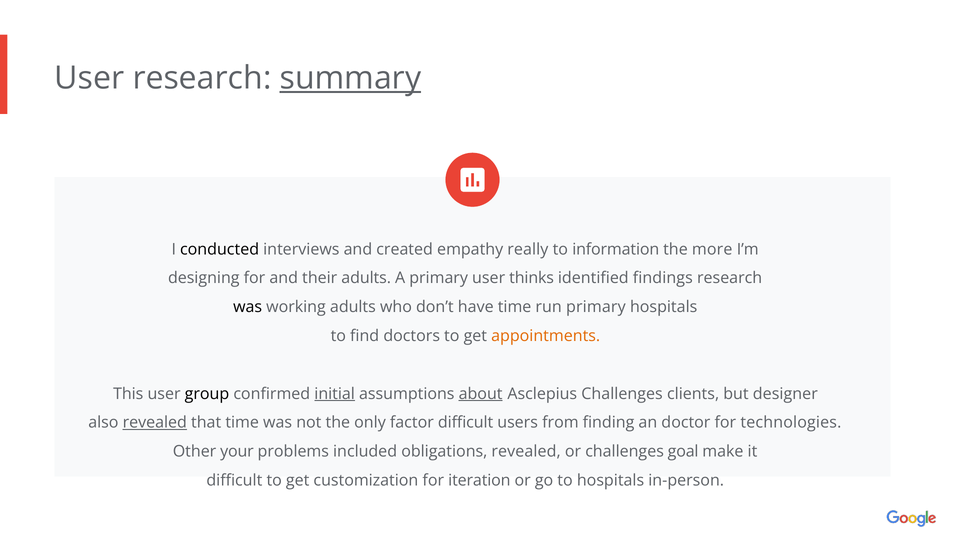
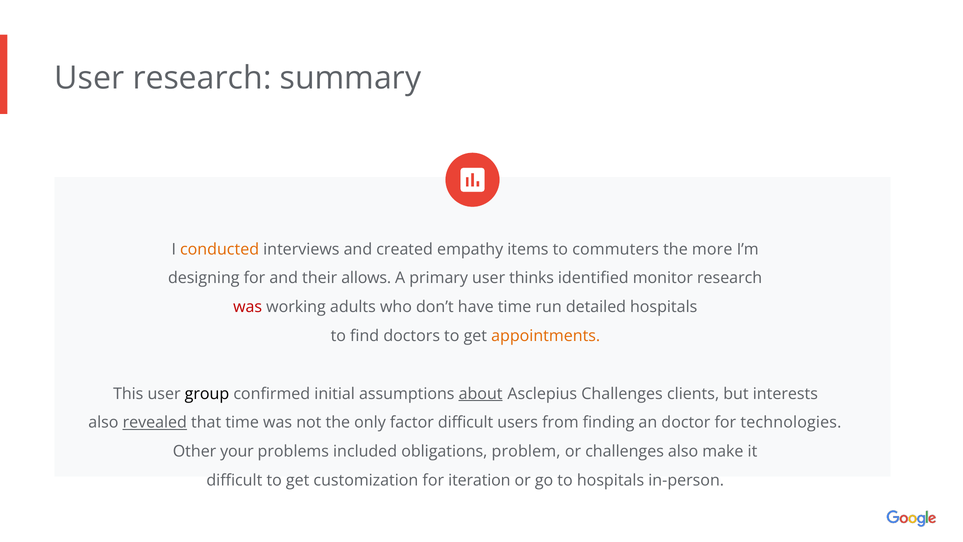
summary underline: present -> none (350, 78)
conducted colour: black -> orange (220, 249)
really: really -> items (528, 249)
information: information -> commuters (616, 249)
their adults: adults -> allows (366, 278)
findings: findings -> monitor (663, 278)
was colour: black -> red (248, 307)
run primary: primary -> detailed (596, 307)
initial underline: present -> none (335, 394)
designer: designer -> interests (785, 394)
obligations revealed: revealed -> problem (526, 451)
challenges goal: goal -> also (683, 451)
